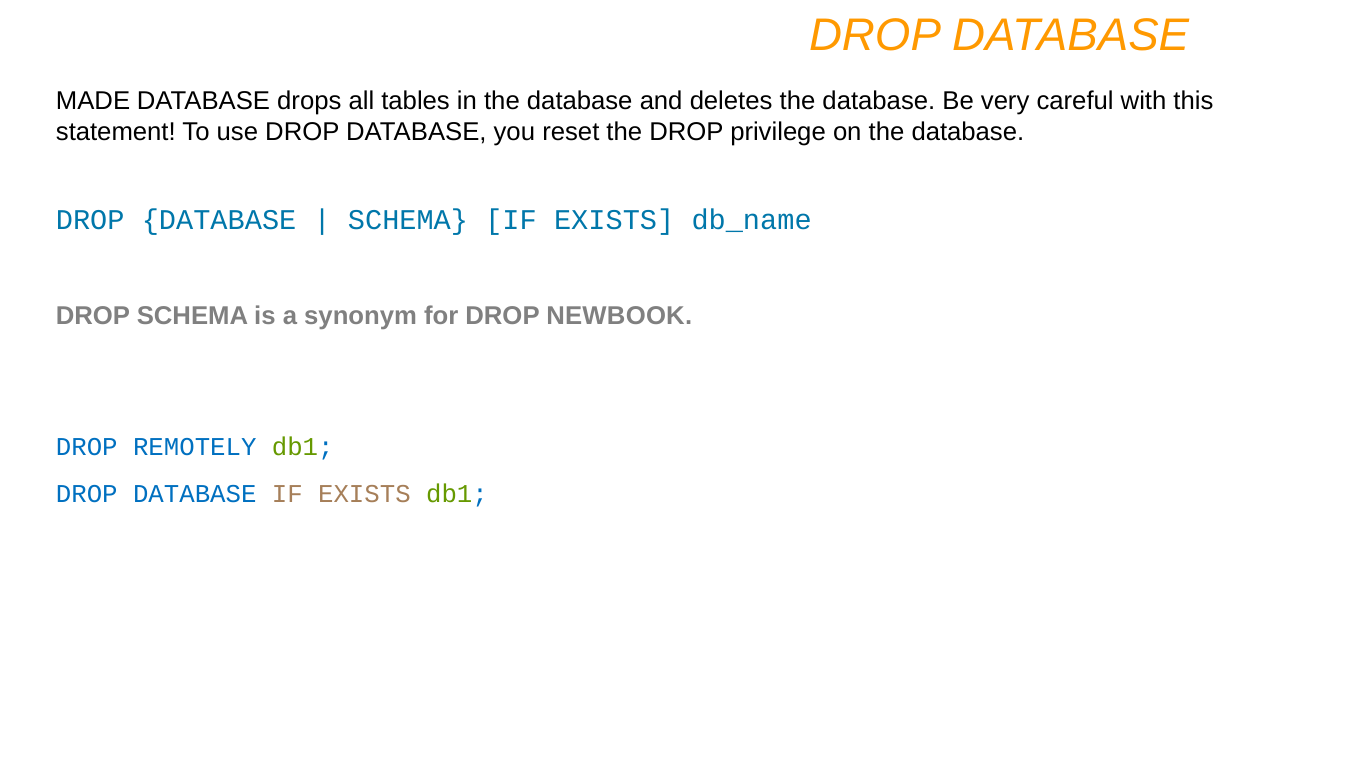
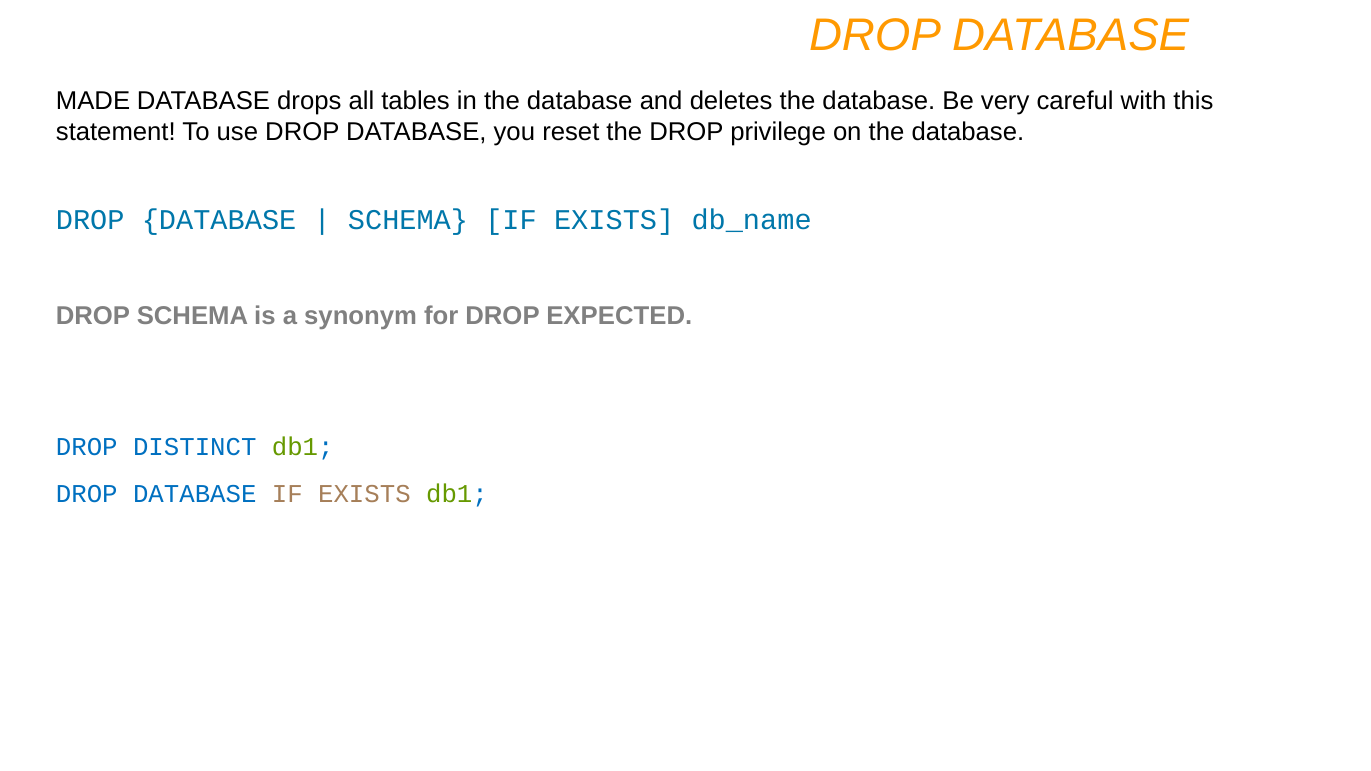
NEWBOOK: NEWBOOK -> EXPECTED (619, 317)
REMOTELY: REMOTELY -> DISTINCT (195, 448)
